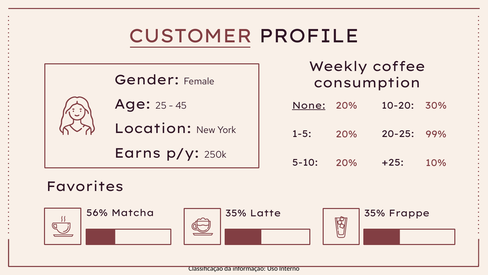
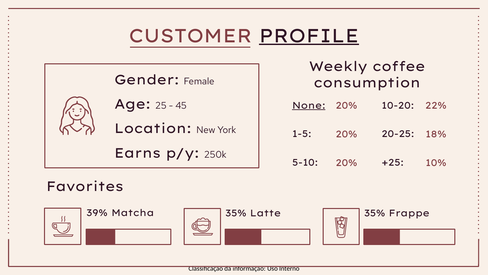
PROFILE underline: none -> present (309, 36)
30%: 30% -> 22% (436, 106)
99%: 99% -> 18% (436, 134)
56%: 56% -> 39% (97, 213)
